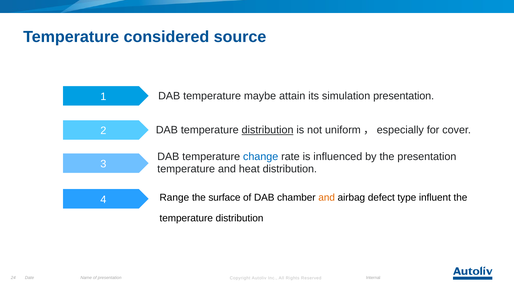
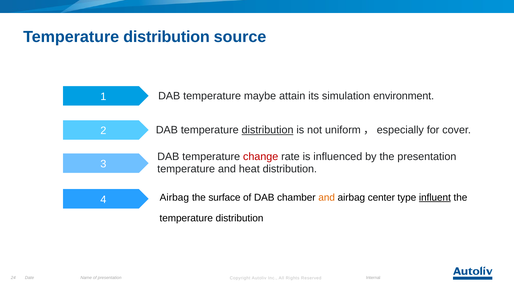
considered: considered -> distribution (167, 37)
simulation presentation: presentation -> environment (404, 96)
change colour: blue -> red (261, 157)
4 Range: Range -> Airbag (174, 198)
defect: defect -> center (381, 198)
influent underline: none -> present (435, 198)
